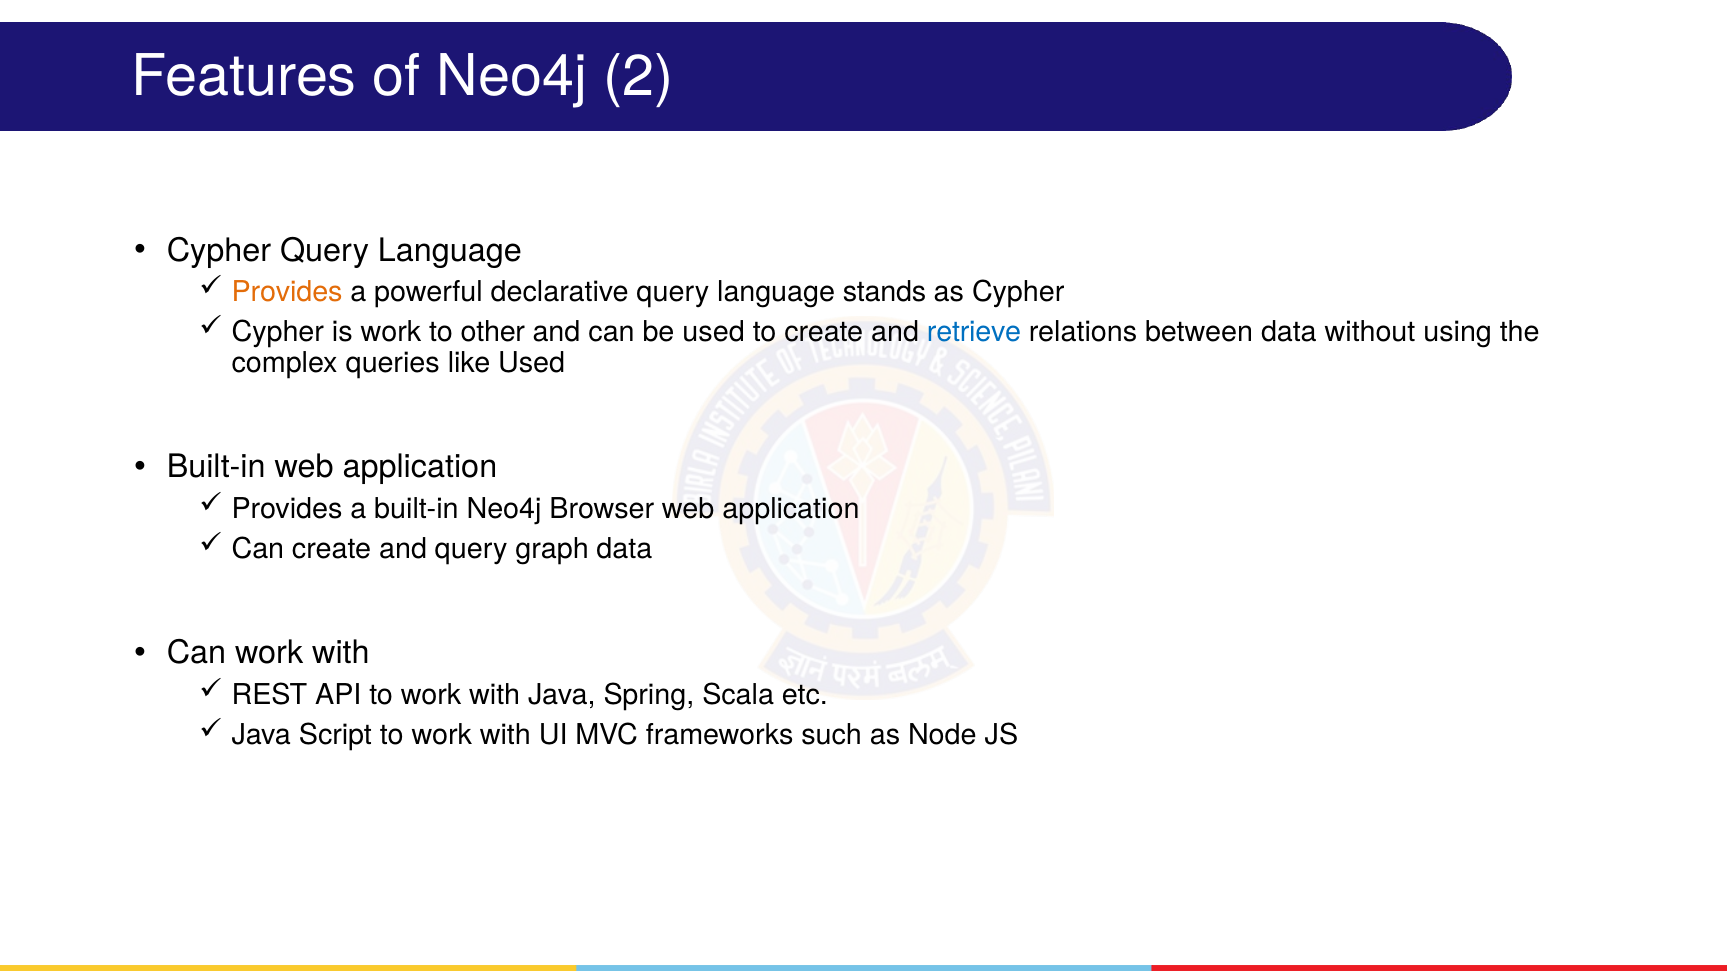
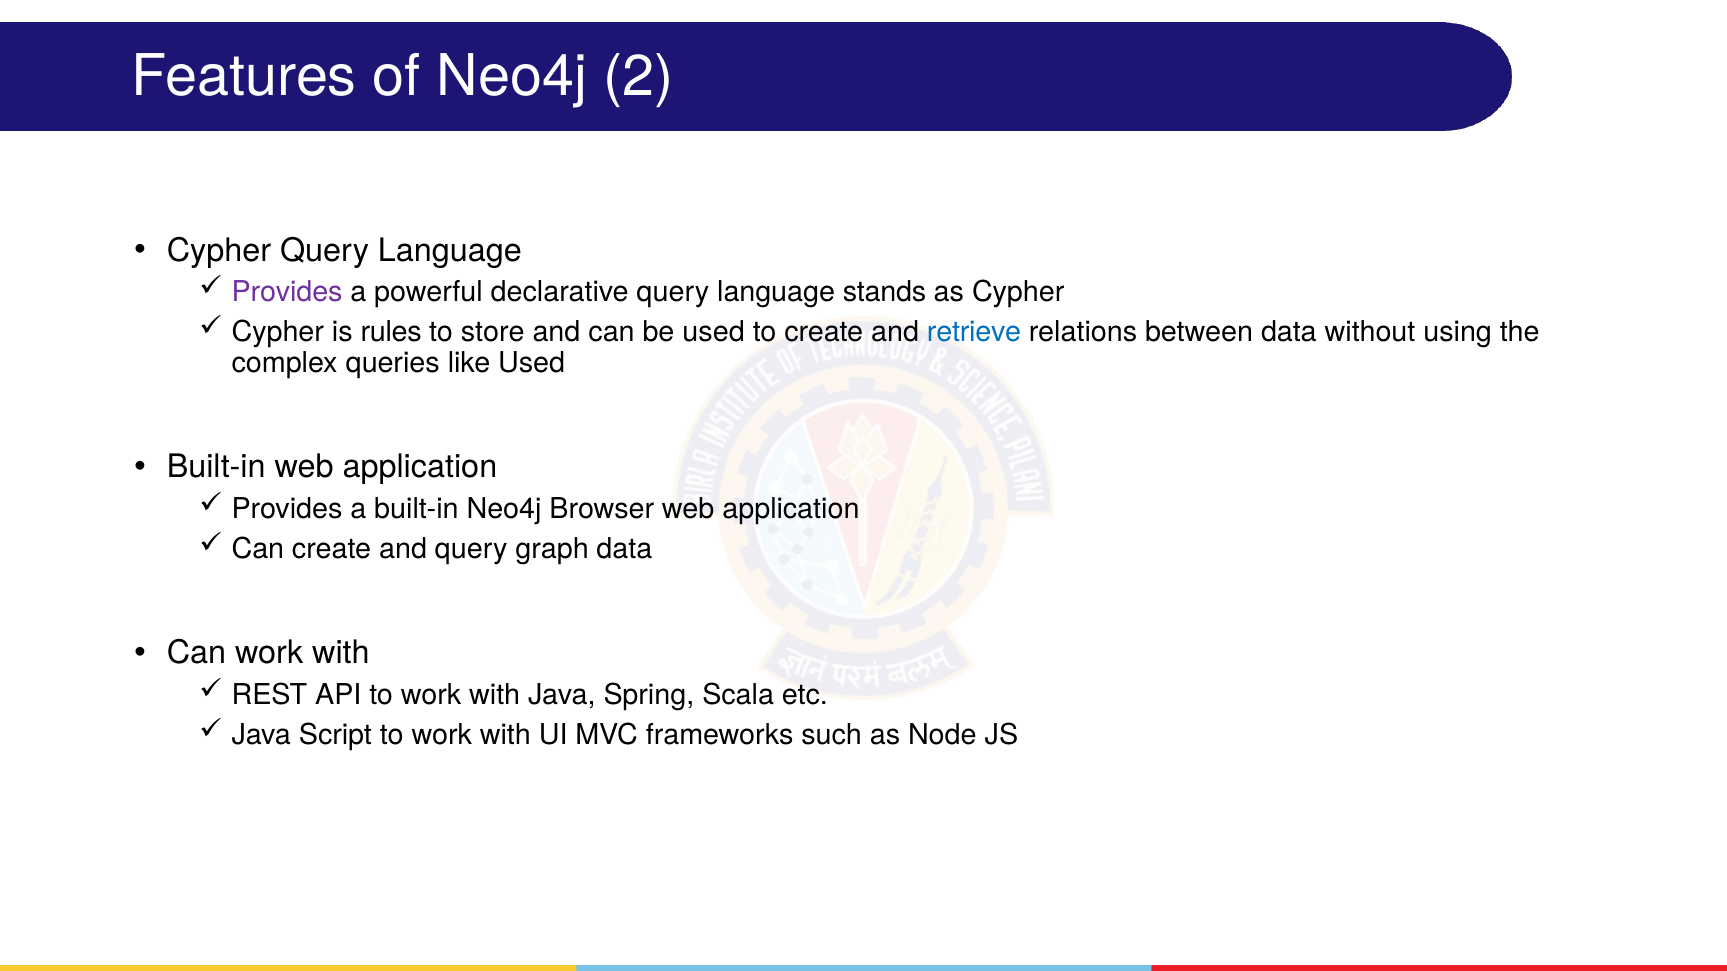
Provides colour: orange -> purple (287, 292)
is work: work -> rules (391, 332)
other: other -> store (493, 332)
